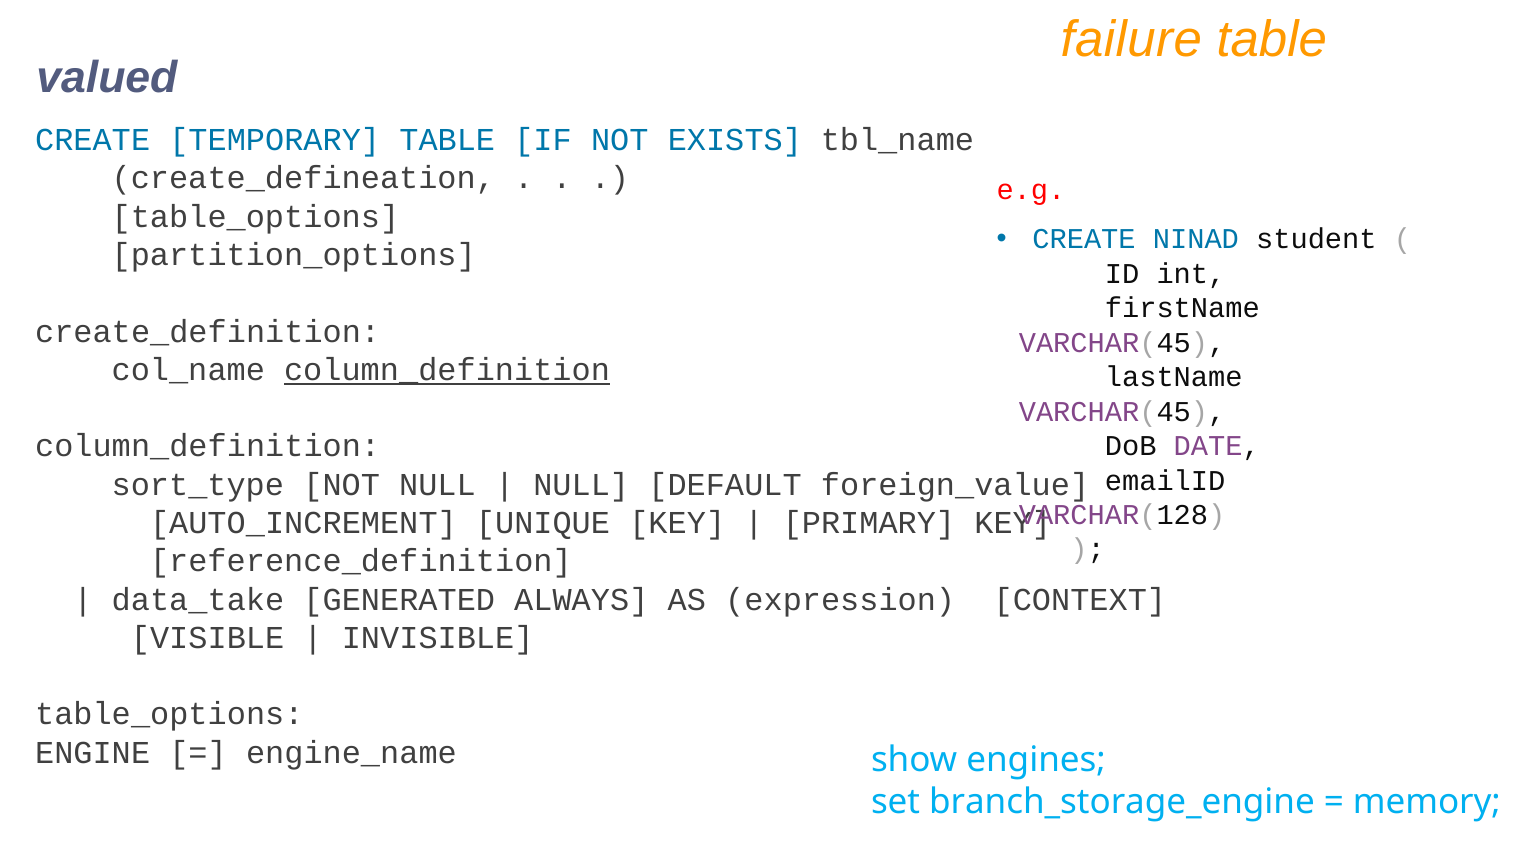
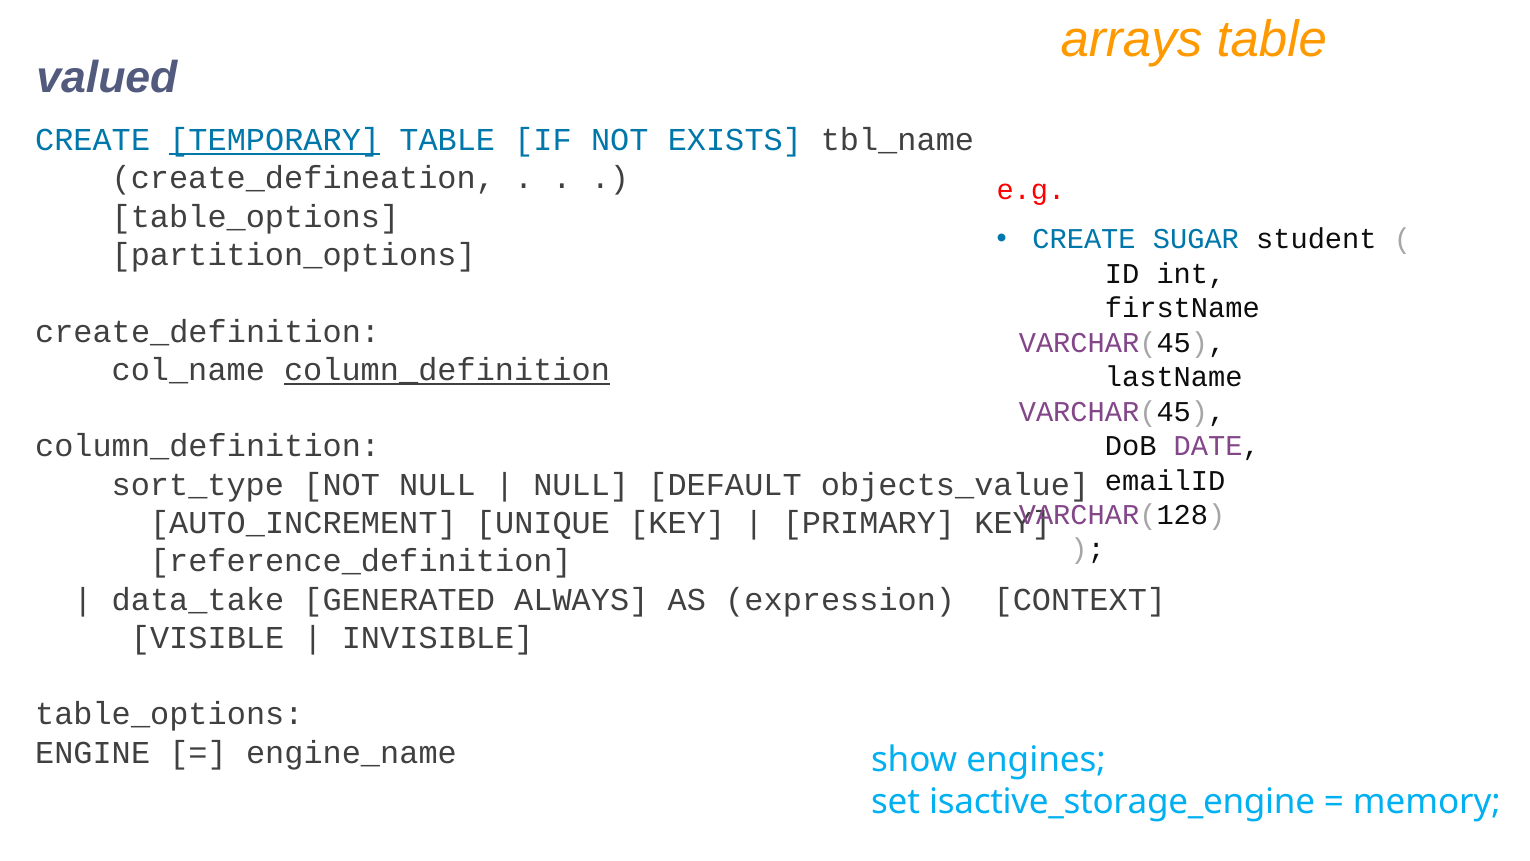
failure: failure -> arrays (1131, 40)
TEMPORARY underline: none -> present (275, 140)
NINAD: NINAD -> SUGAR (1196, 239)
foreign_value: foreign_value -> objects_value (955, 484)
branch_storage_engine: branch_storage_engine -> isactive_storage_engine (1122, 801)
